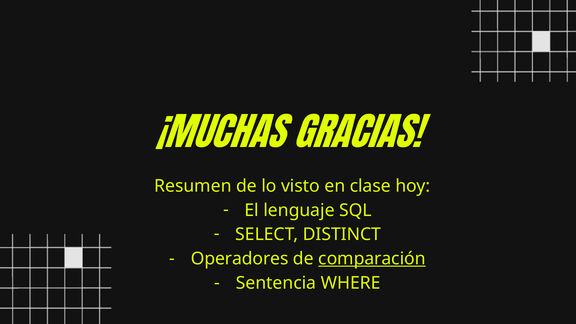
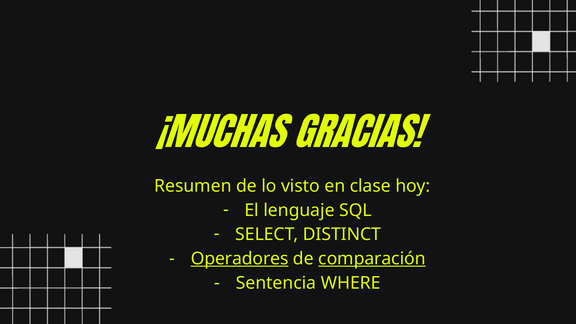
Operadores underline: none -> present (240, 259)
